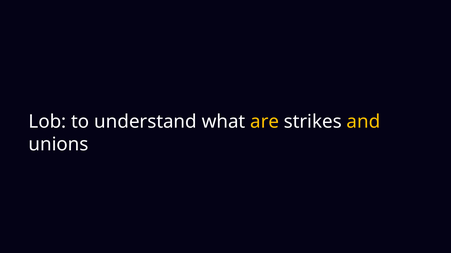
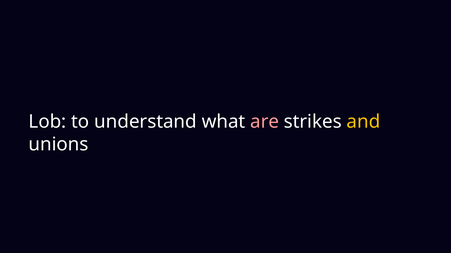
are colour: yellow -> pink (265, 122)
